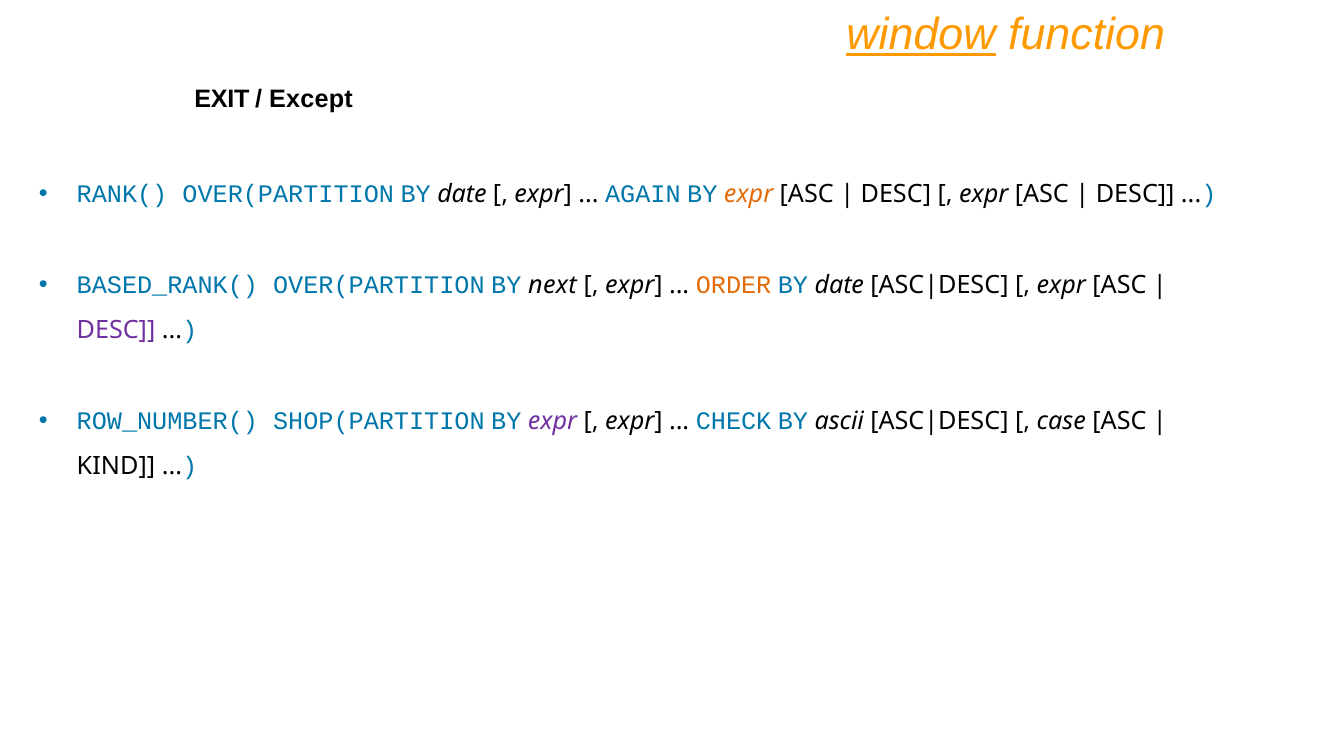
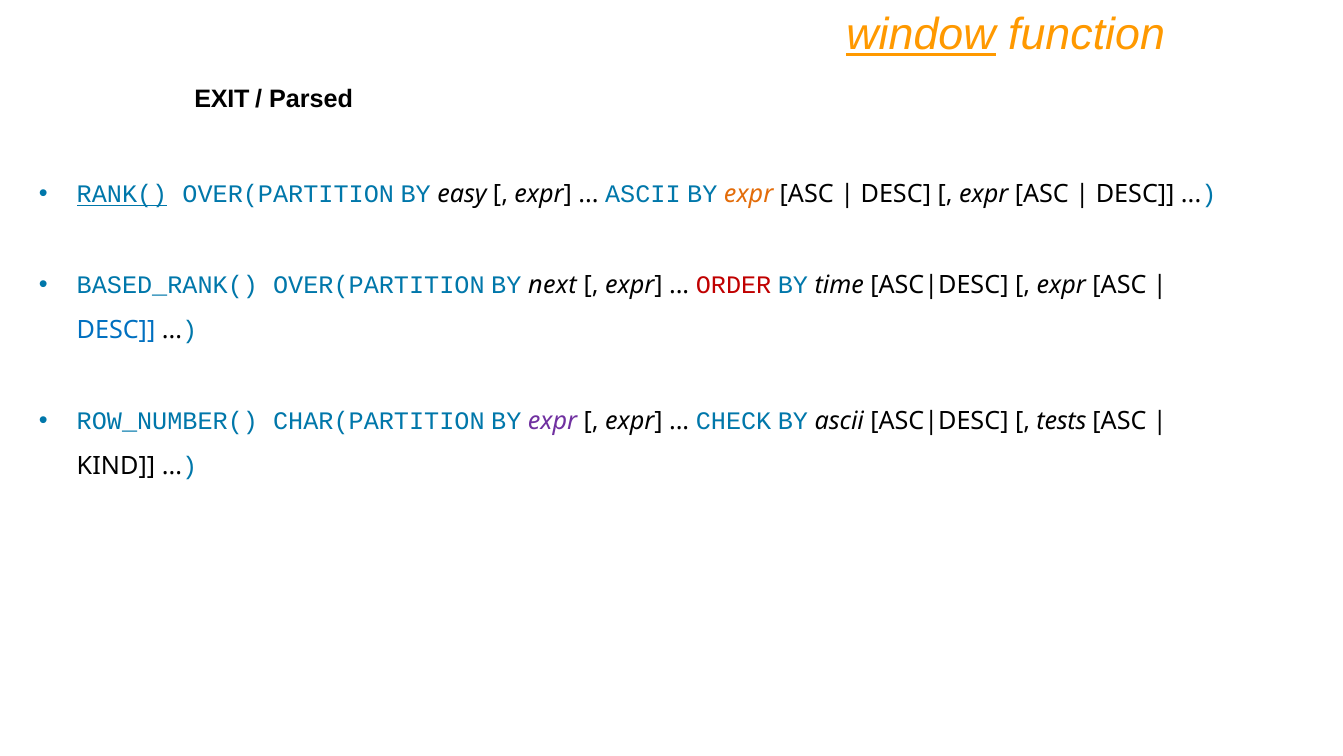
Except: Except -> Parsed (311, 99)
RANK( underline: none -> present (122, 194)
OVER(PARTITION BY date: date -> easy (462, 194)
AGAIN: AGAIN -> ASCII (643, 194)
ORDER colour: orange -> red (734, 285)
date: date -> time (839, 285)
DESC colour: purple -> blue (116, 330)
SHOP(PARTITION: SHOP(PARTITION -> CHAR(PARTITION (379, 421)
case: case -> tests (1061, 421)
